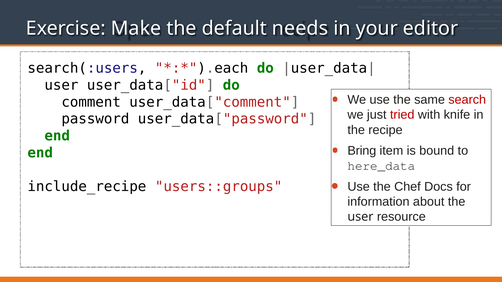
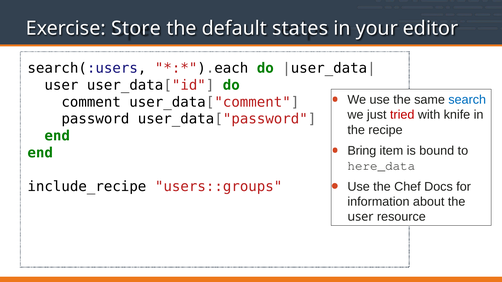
Make: Make -> Store (136, 28)
needs: needs -> states (300, 28)
search colour: red -> blue (467, 100)
